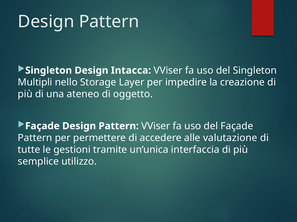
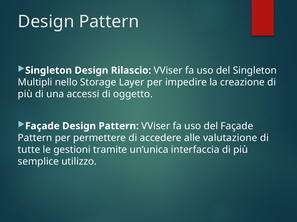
Intacca: Intacca -> Rilascio (131, 71)
ateneo: ateneo -> accessi (83, 94)
